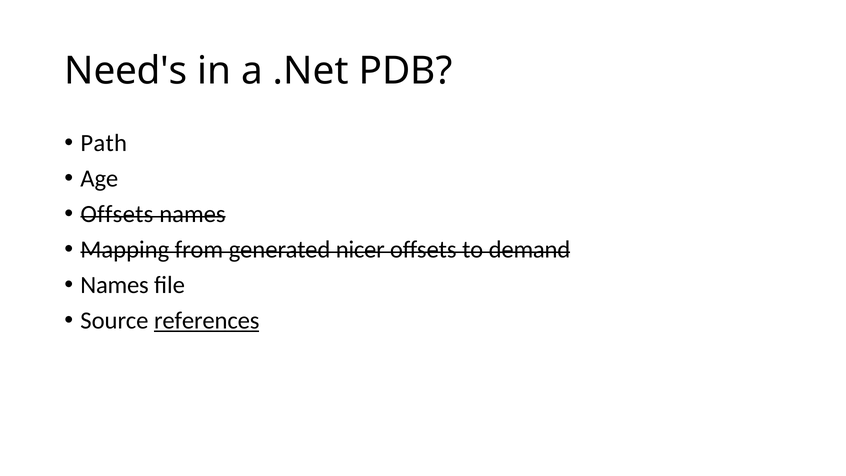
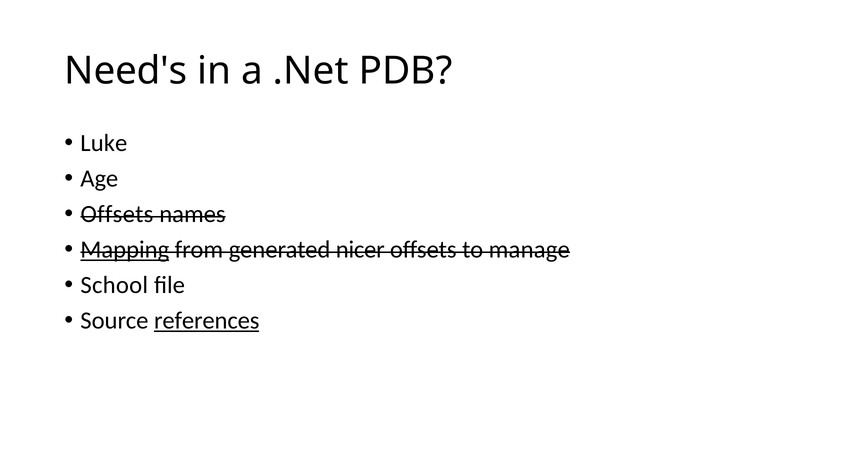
Path: Path -> Luke (104, 143)
Mapping underline: none -> present (125, 249)
demand: demand -> manage (529, 249)
Names: Names -> School (114, 285)
